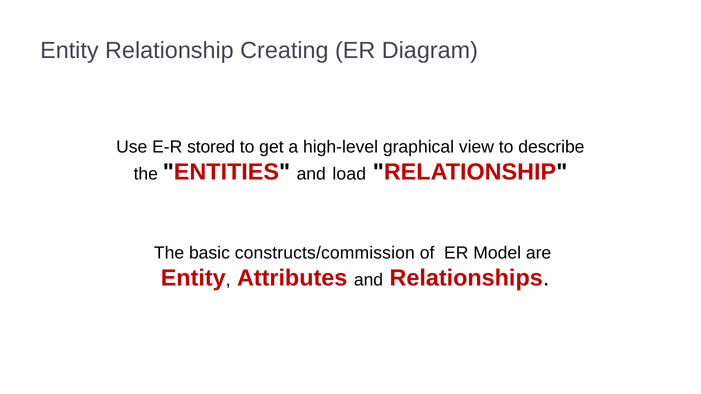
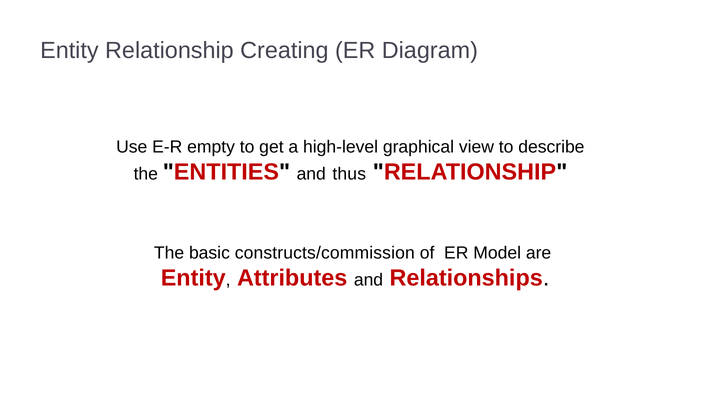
stored: stored -> empty (211, 147)
load: load -> thus (349, 174)
